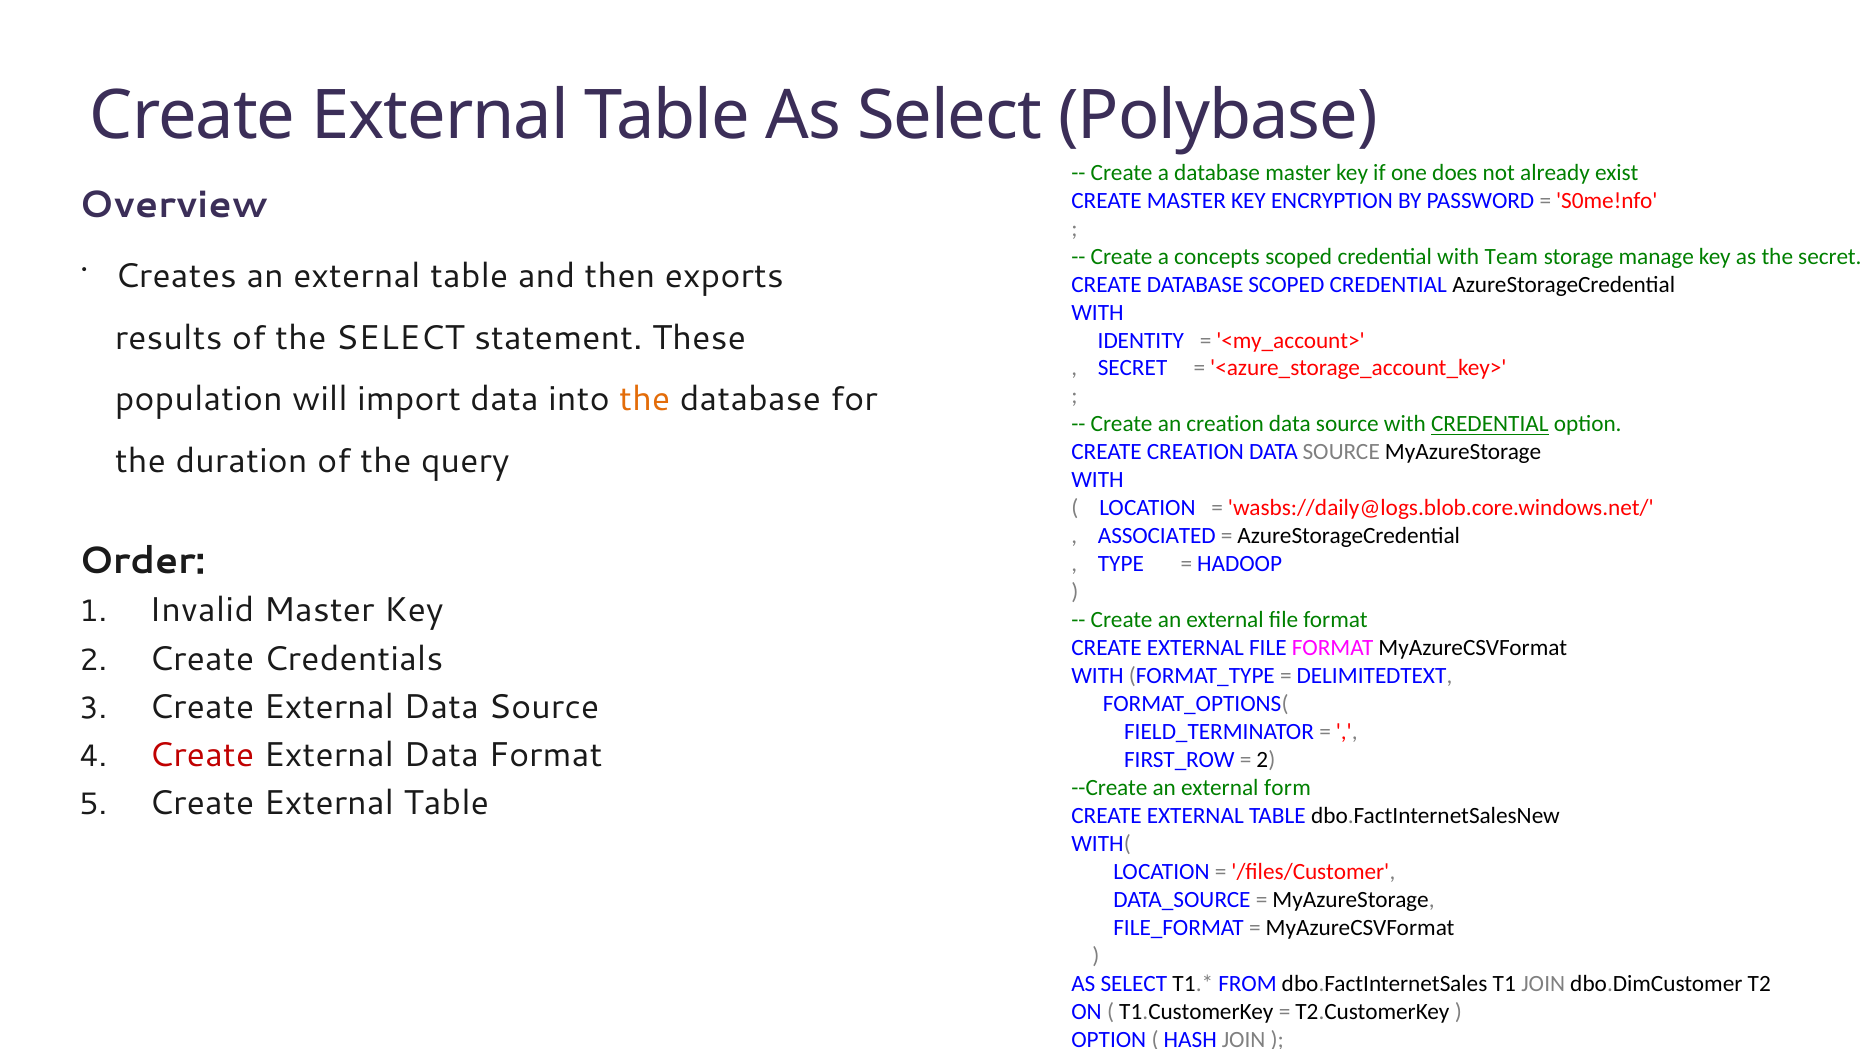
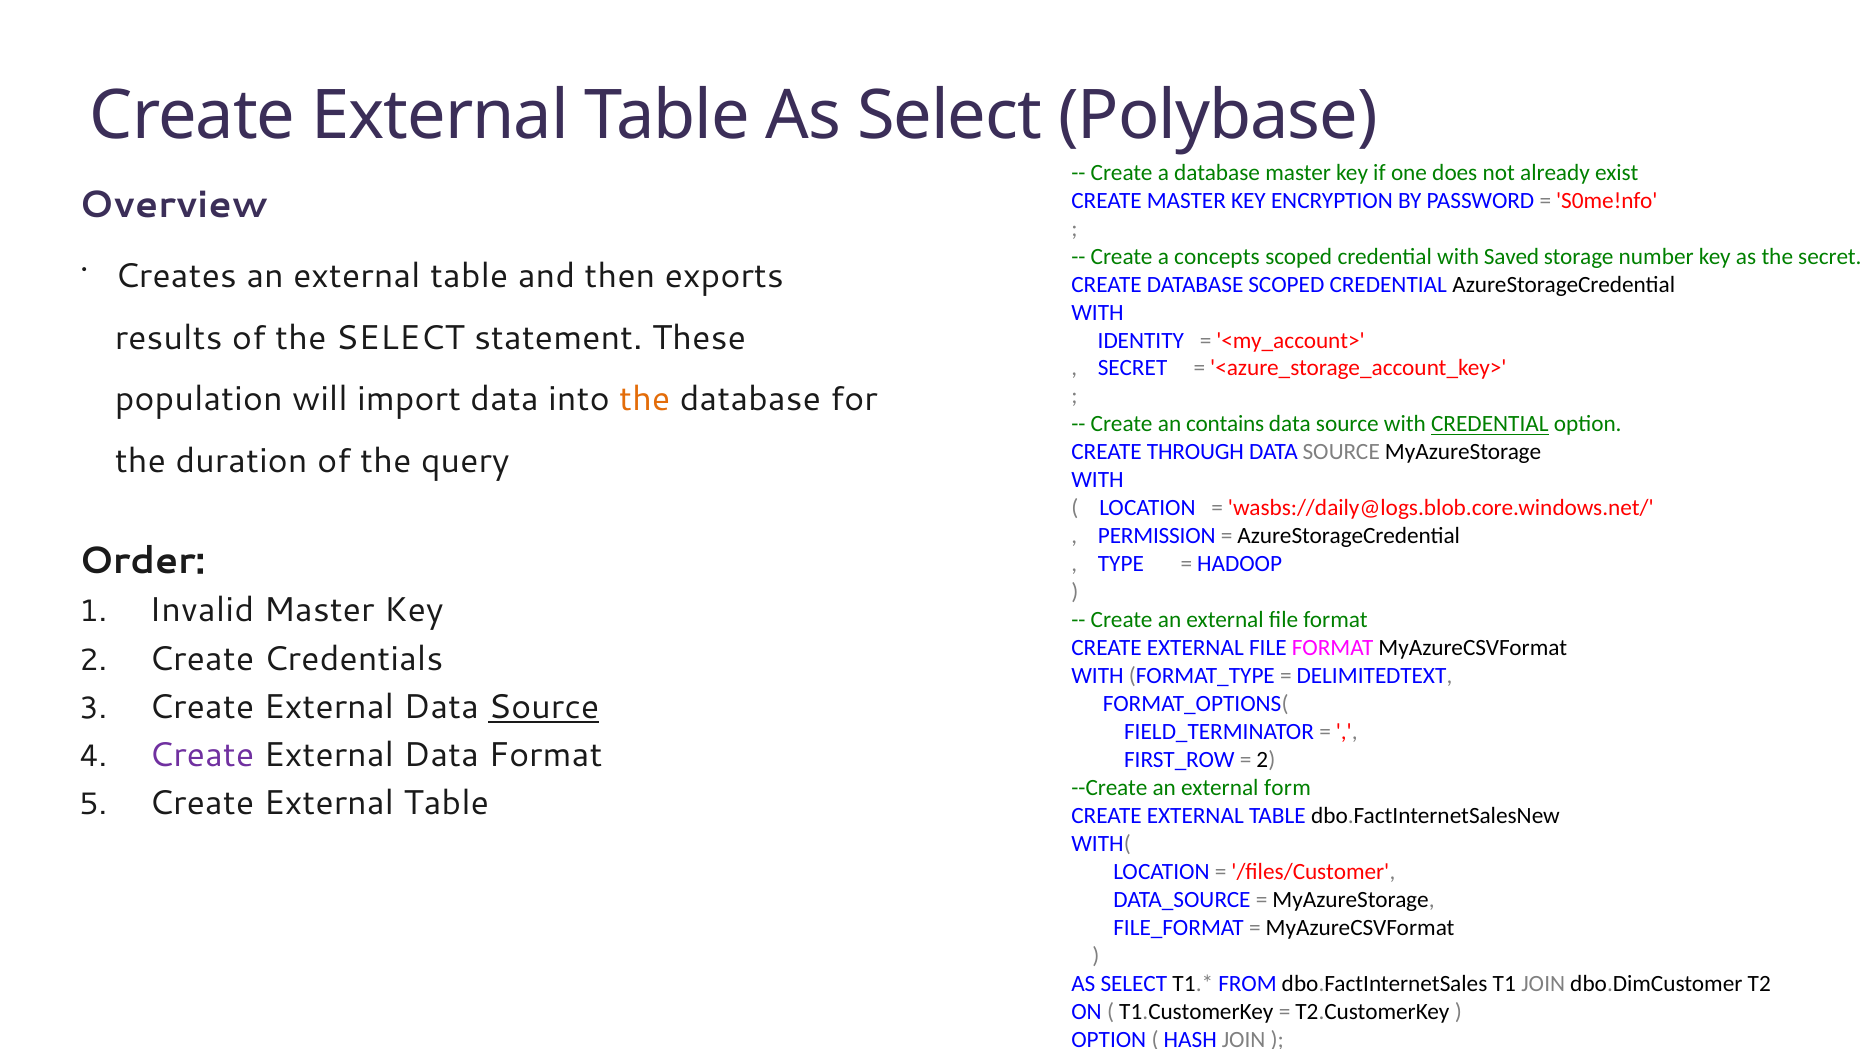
Team: Team -> Saved (1511, 256)
manage: manage -> number (1656, 256)
an creation: creation -> contains (1225, 424)
CREATE CREATION: CREATION -> THROUGH (1195, 452)
ASSOCIATED: ASSOCIATED -> PERMISSION (1157, 536)
Source underline: none -> present (544, 706)
Create colour: red -> purple (202, 754)
